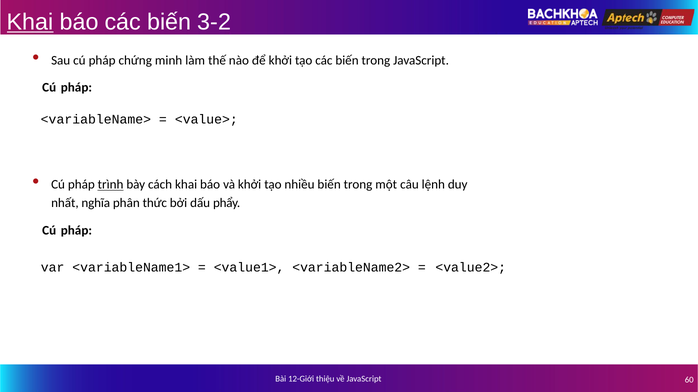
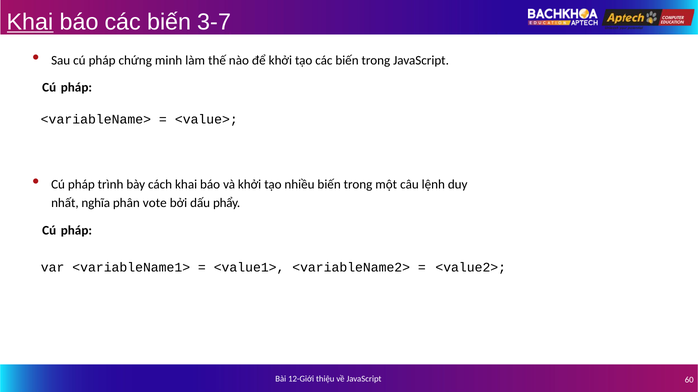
3-2: 3-2 -> 3-7 (214, 22)
trình underline: present -> none (111, 185)
thức: thức -> vote (155, 203)
